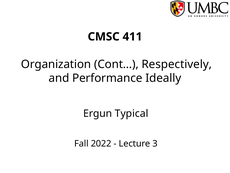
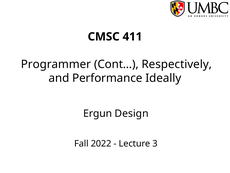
Organization: Organization -> Programmer (56, 64)
Typical: Typical -> Design (132, 113)
